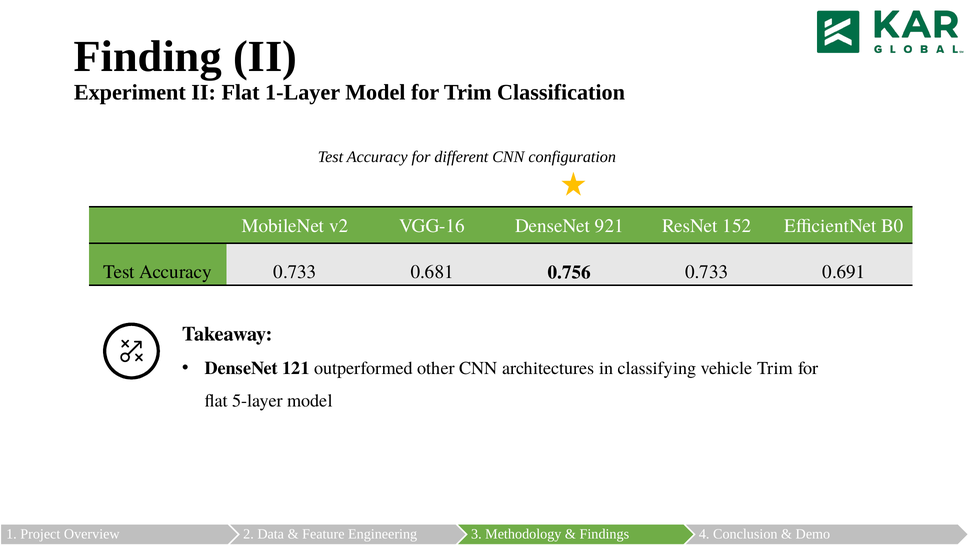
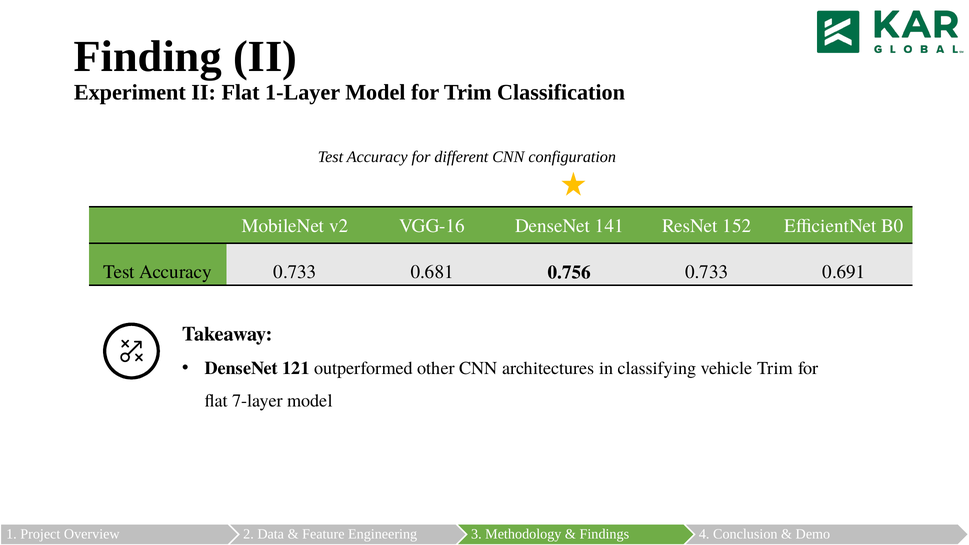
921: 921 -> 141 (609, 226)
5-layer: 5-layer -> 7-layer (258, 401)
